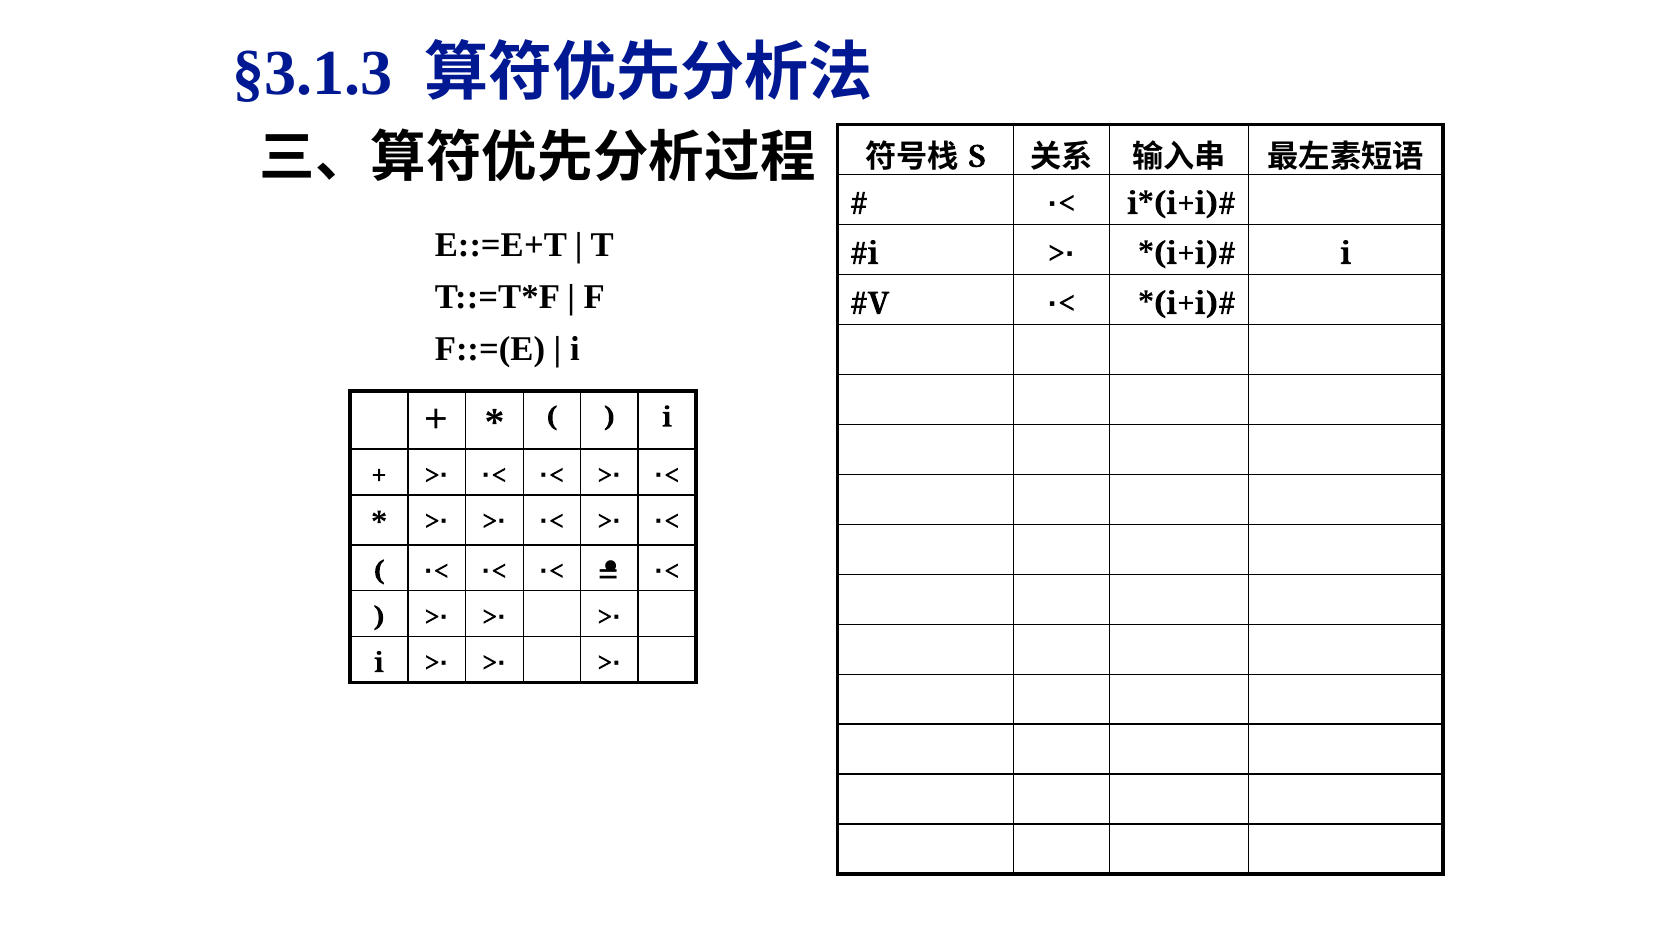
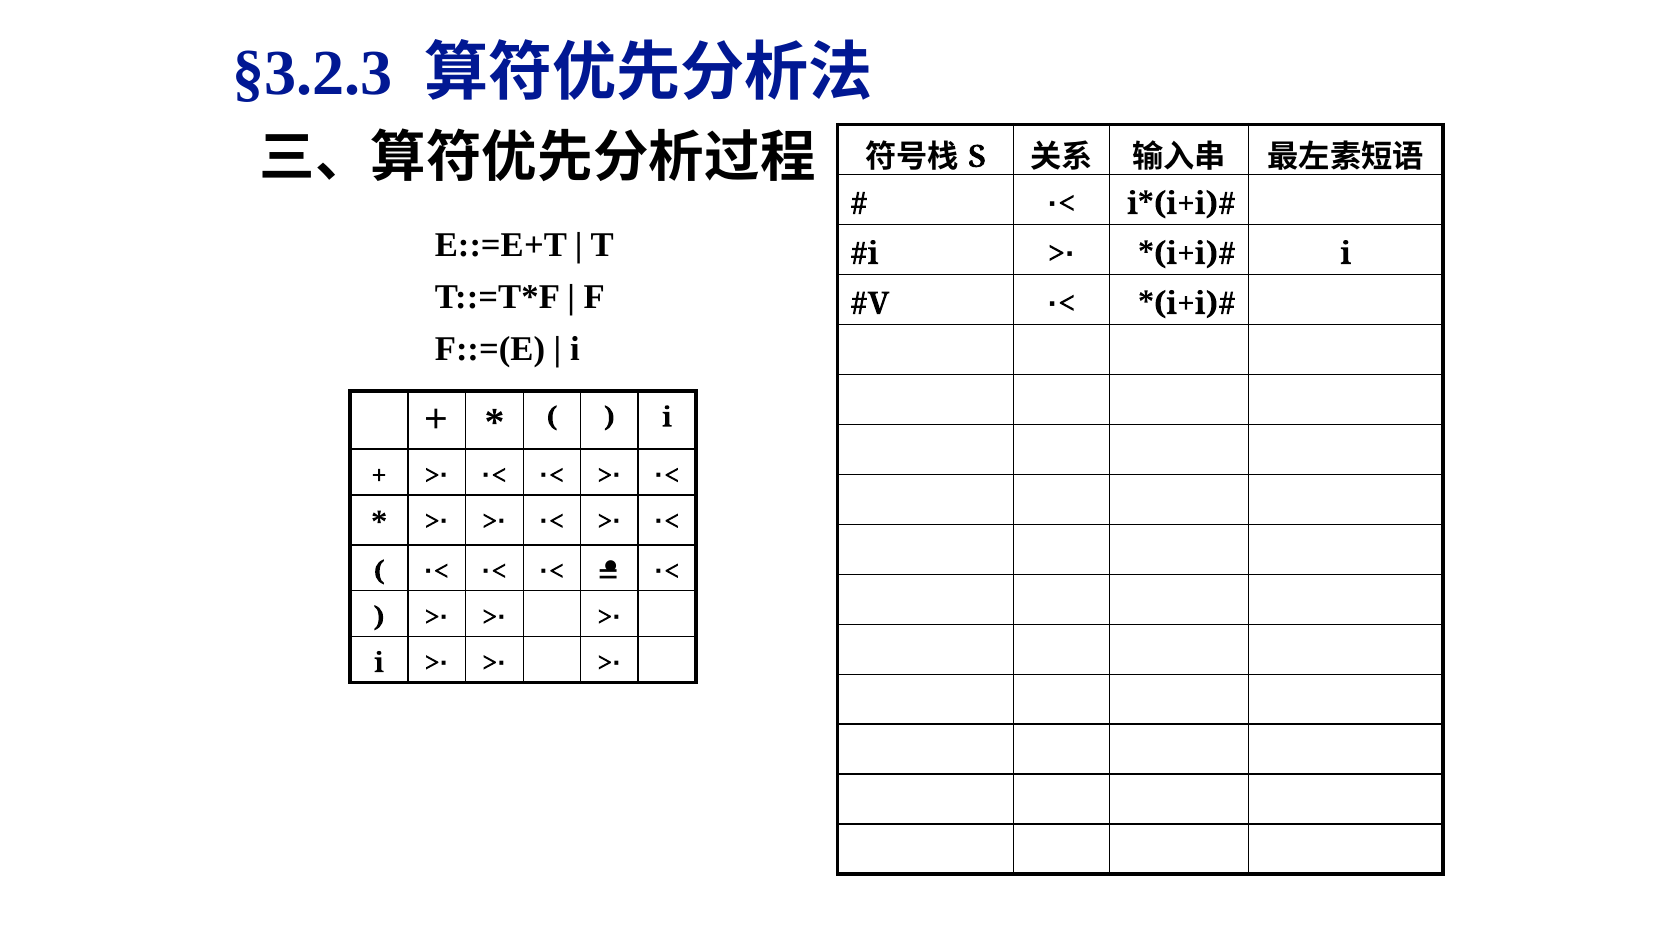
§3.1.3: §3.1.3 -> §3.2.3 (313, 74)
